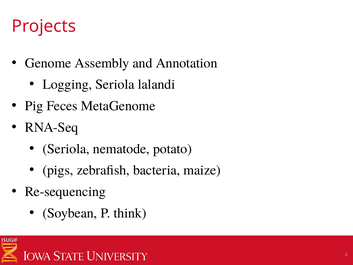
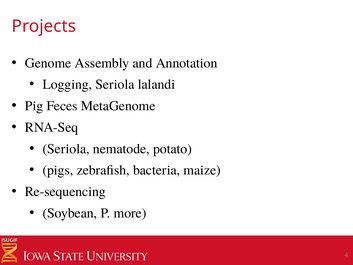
think: think -> more (130, 213)
